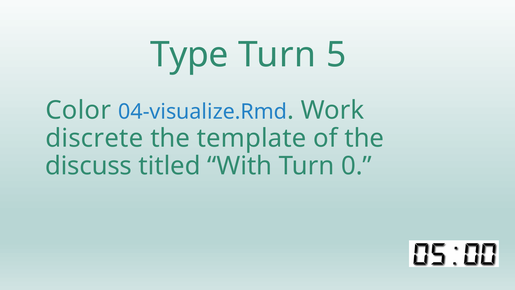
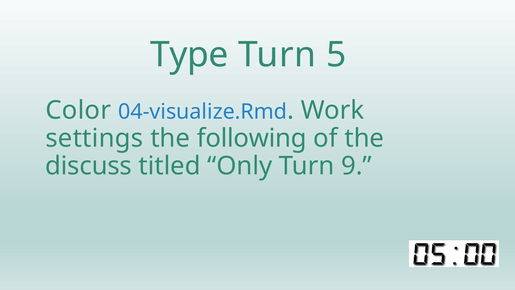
discrete: discrete -> settings (94, 138)
template: template -> following (252, 138)
With: With -> Only (240, 166)
0: 0 -> 9 (356, 166)
